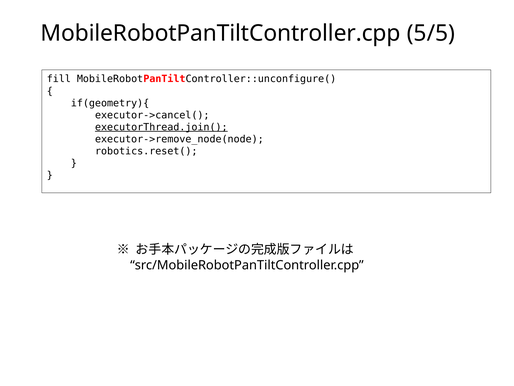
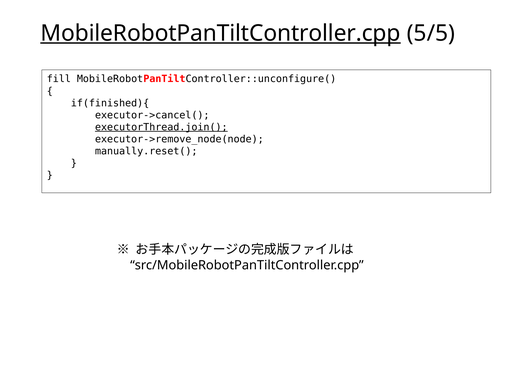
MobileRobotPanTiltController.cpp underline: none -> present (221, 33)
if(geometry){: if(geometry){ -> if(finished){ (110, 103)
robotics.reset(: robotics.reset( -> manually.reset( (146, 151)
